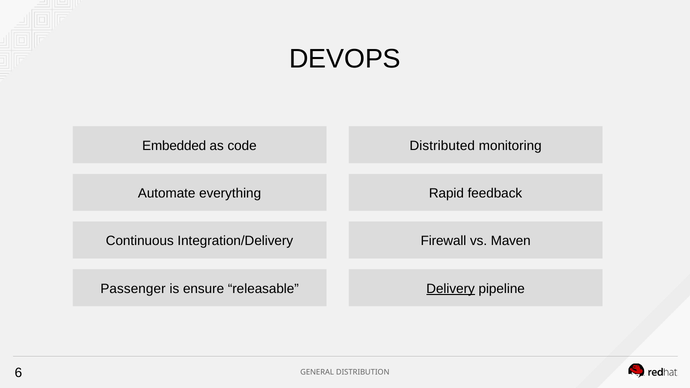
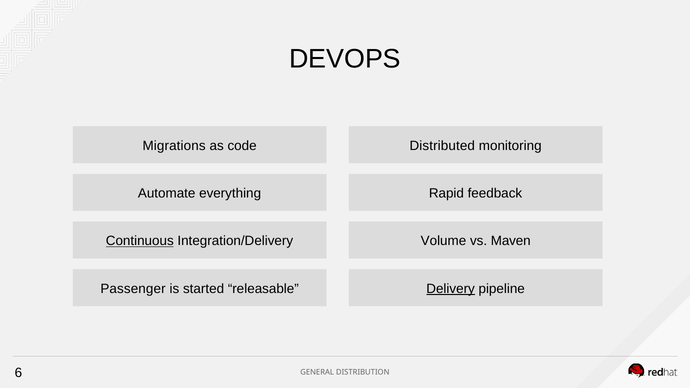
Embedded: Embedded -> Migrations (174, 146)
Continuous underline: none -> present (140, 241)
Firewall: Firewall -> Volume (443, 241)
ensure: ensure -> started (204, 289)
